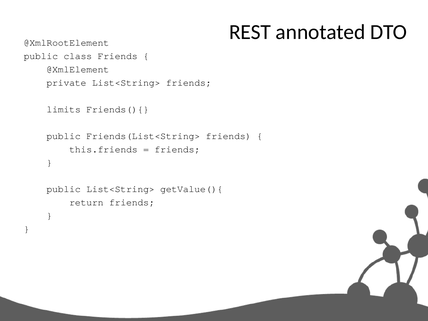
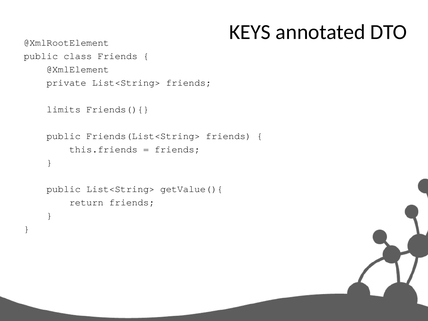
REST: REST -> KEYS (250, 32)
